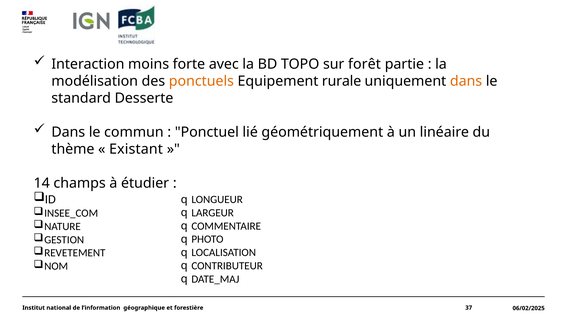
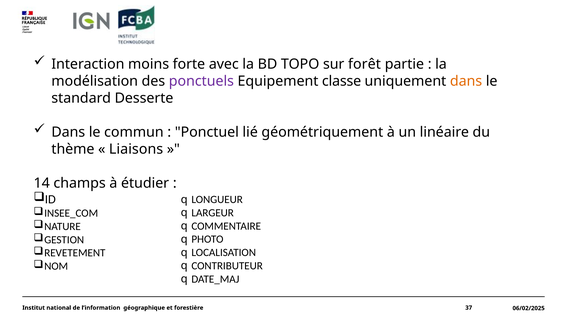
ponctuels colour: orange -> purple (201, 81)
rurale: rurale -> classe (342, 81)
Existant: Existant -> Liaisons (136, 149)
